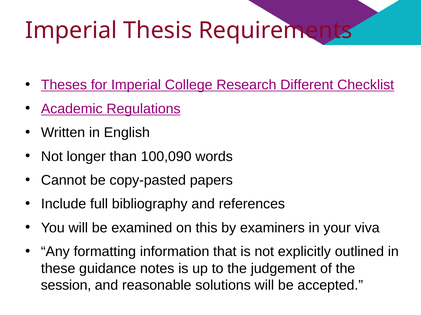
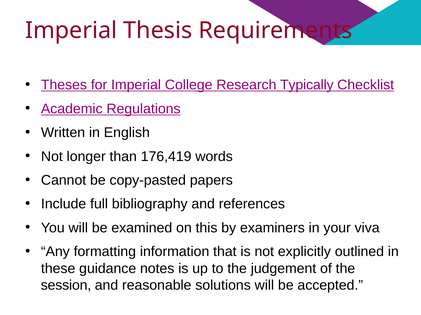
Different: Different -> Typically (307, 85)
100,090: 100,090 -> 176,419 (166, 157)
